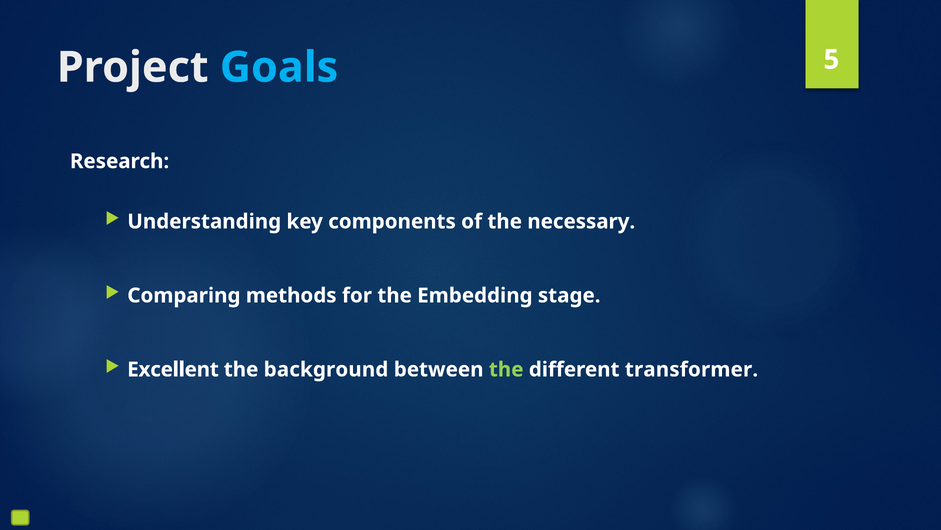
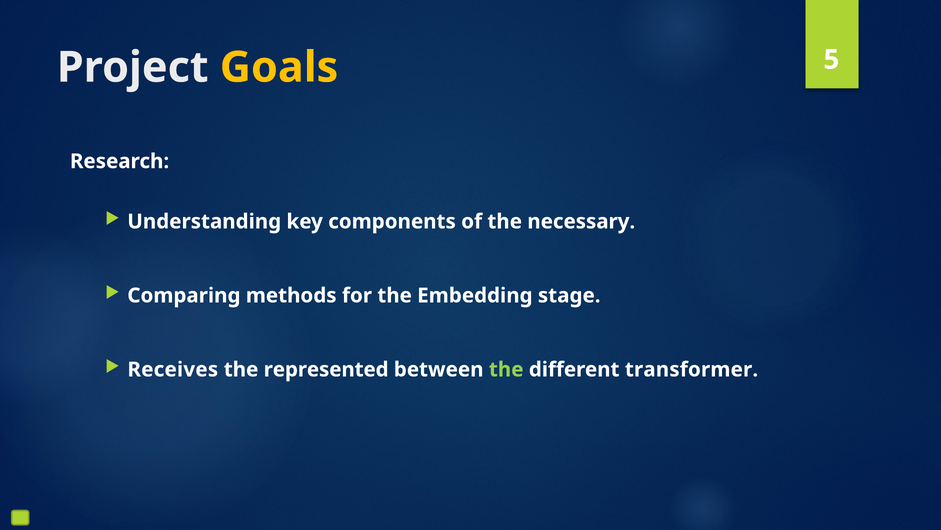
Goals colour: light blue -> yellow (279, 67)
Excellent: Excellent -> Receives (173, 369)
background: background -> represented (326, 369)
